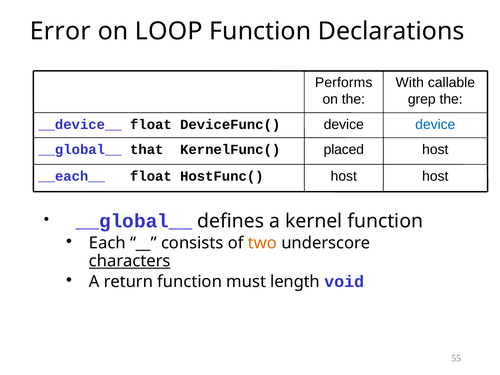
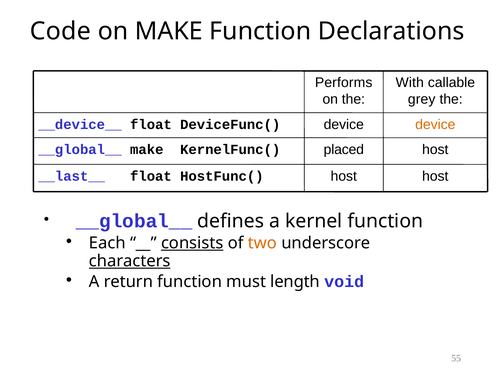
Error: Error -> Code (60, 31)
on LOOP: LOOP -> MAKE (169, 31)
grep: grep -> grey (422, 99)
device colour: blue -> orange (435, 124)
__global__ that: that -> make (147, 149)
__each__: __each__ -> __last__ (72, 176)
consists underline: none -> present (192, 243)
